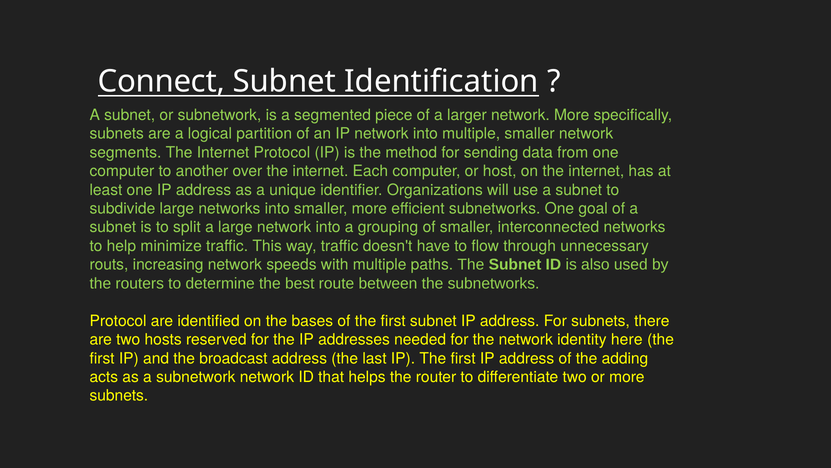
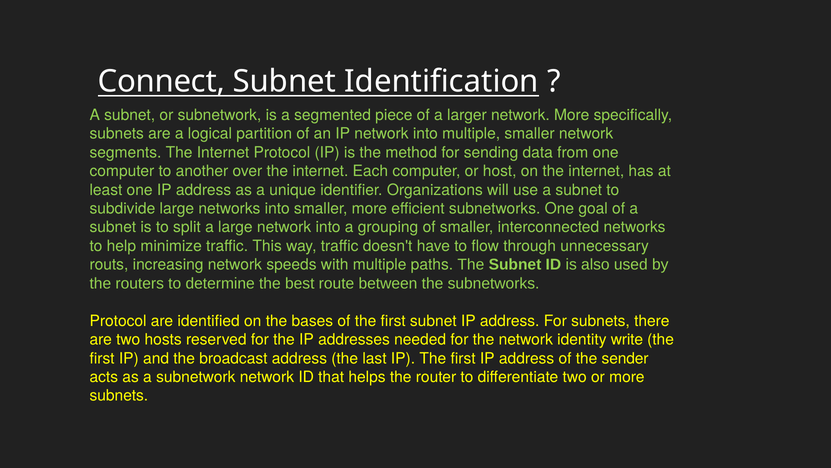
here: here -> write (627, 339)
adding: adding -> sender (625, 358)
